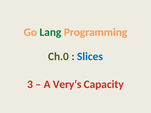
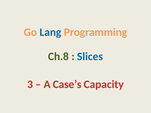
Lang colour: green -> blue (50, 32)
Ch.0: Ch.0 -> Ch.8 (58, 57)
Very’s: Very’s -> Case’s (67, 85)
